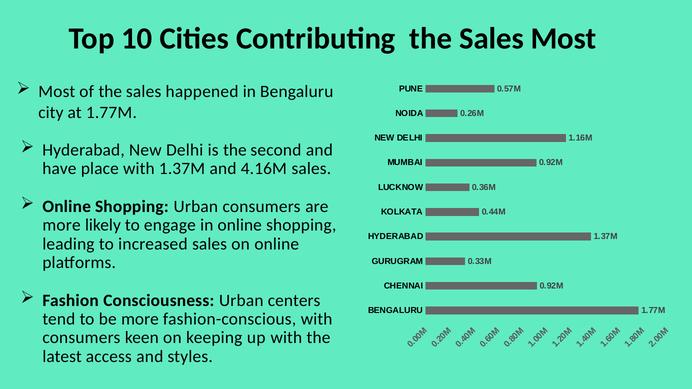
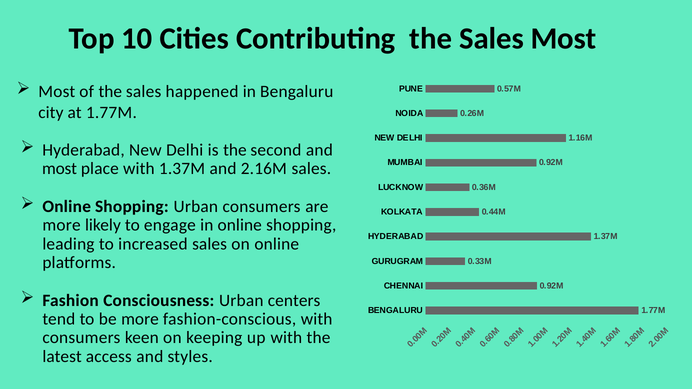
have: have -> most (60, 169)
4.16M: 4.16M -> 2.16M (264, 169)
